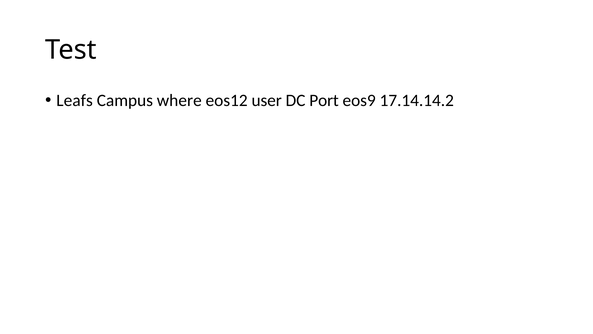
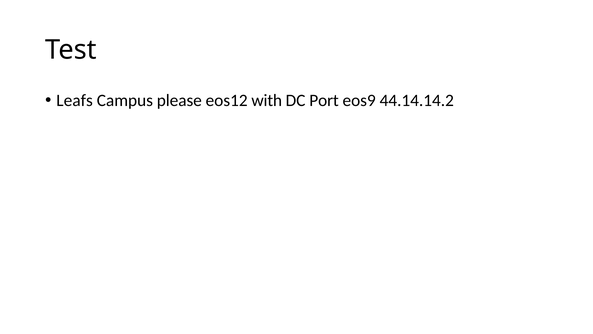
where: where -> please (179, 100)
user: user -> with (267, 100)
17.14.14.2: 17.14.14.2 -> 44.14.14.2 (417, 100)
